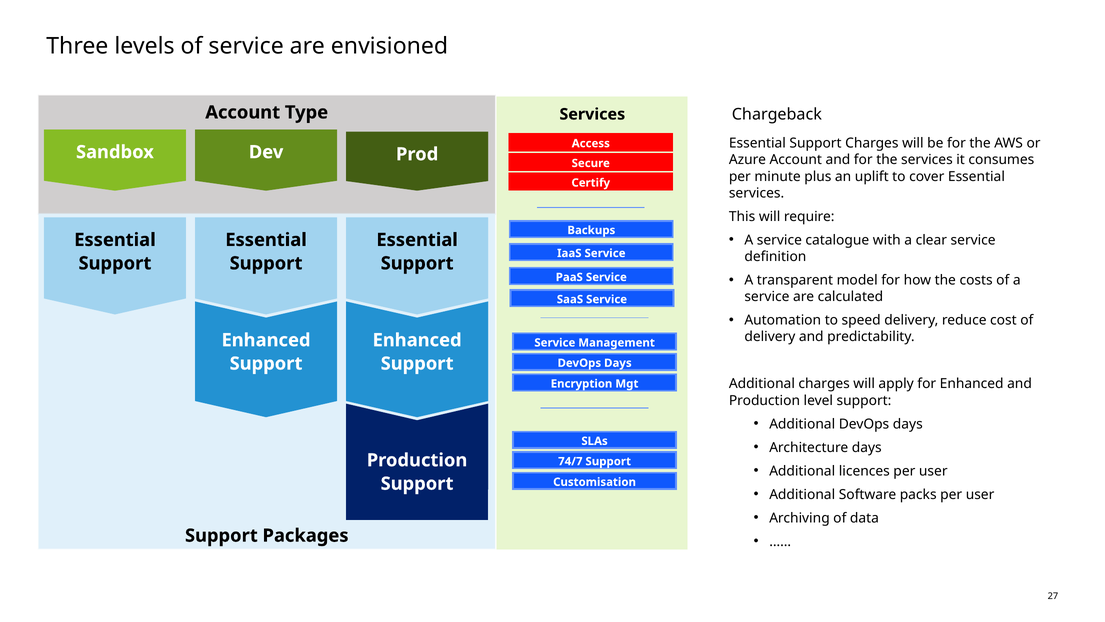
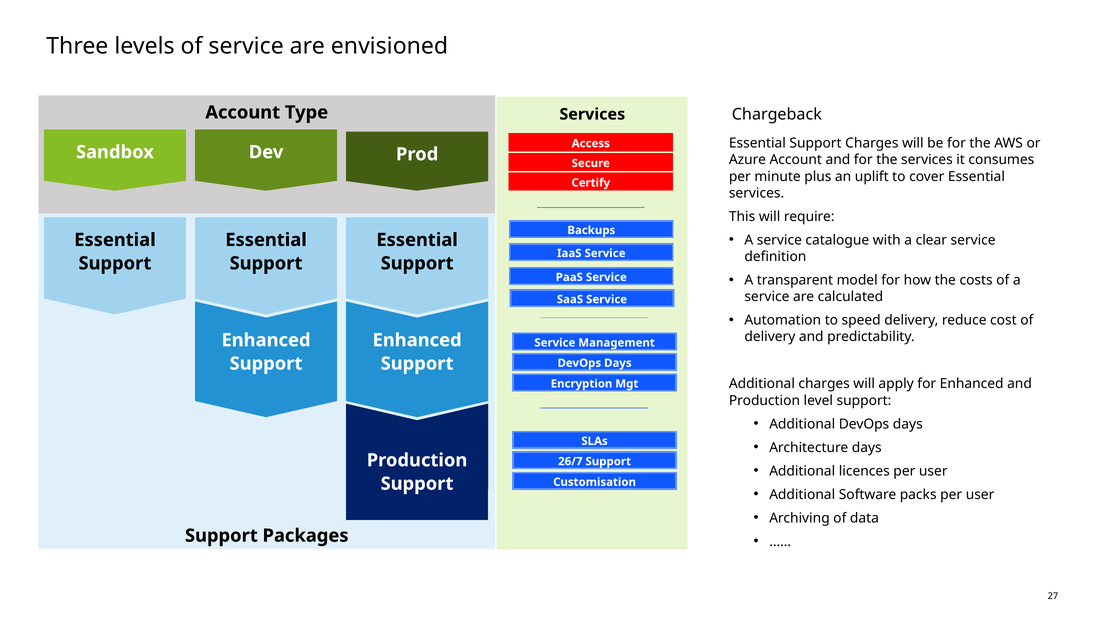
74/7: 74/7 -> 26/7 (570, 461)
